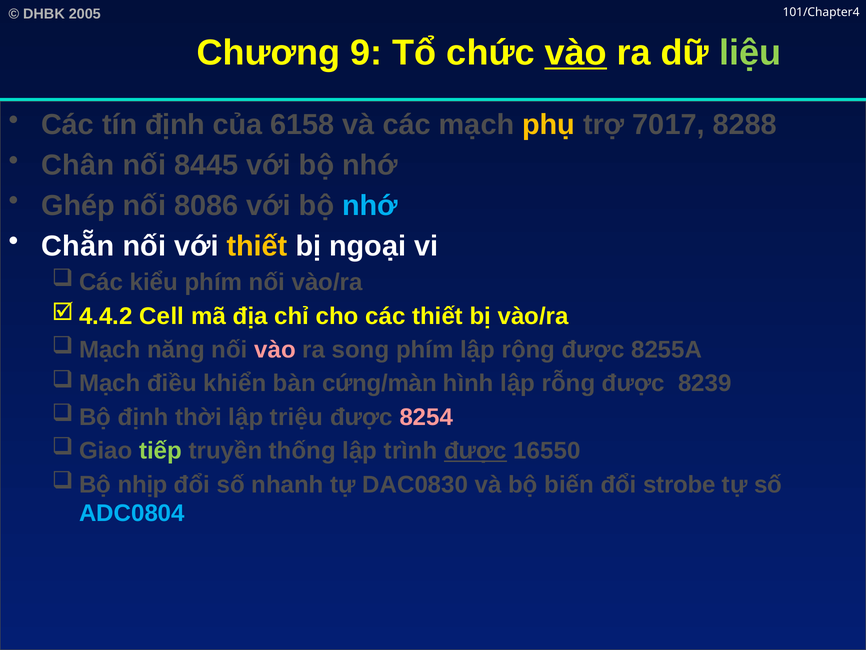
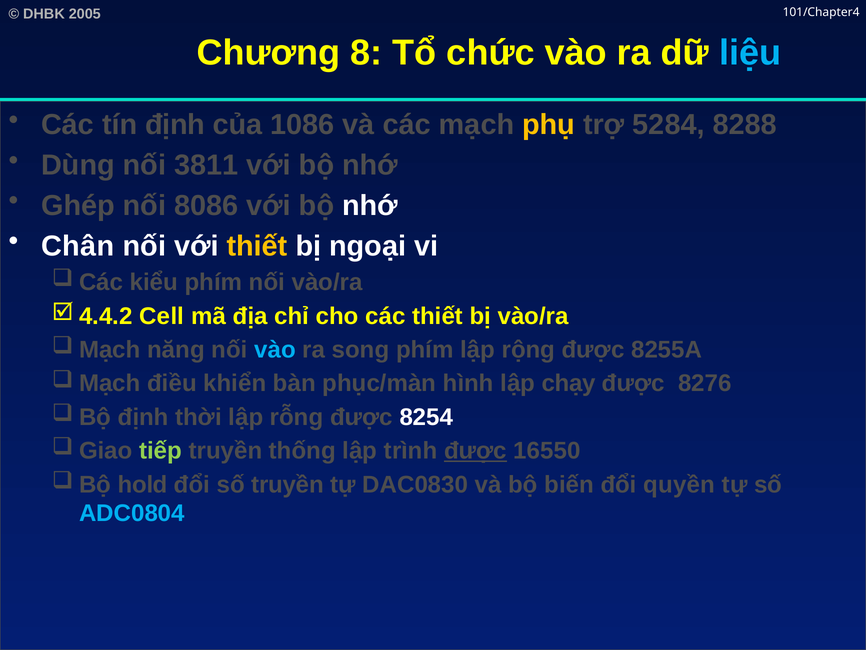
9: 9 -> 8 (366, 53)
vào underline: present -> none (576, 53)
liệu colour: light green -> light blue (750, 53)
6158: 6158 -> 1086 (302, 125)
7017: 7017 -> 5284 (669, 125)
Chân: Chân -> Dùng (78, 165)
8445: 8445 -> 3811 (206, 165)
nhớ colour: light blue -> white (370, 206)
Chẵn: Chẵn -> Chân (78, 246)
vào colour: pink -> light blue (275, 350)
cứng/màn: cứng/màn -> phục/màn (379, 383)
rỗng: rỗng -> chạy (569, 383)
8239: 8239 -> 8276 (705, 383)
triệu: triệu -> rỗng (297, 417)
8254 colour: pink -> white (426, 417)
nhịp: nhịp -> hold (143, 484)
số nhanh: nhanh -> truyền (288, 484)
strobe: strobe -> quyền (679, 484)
